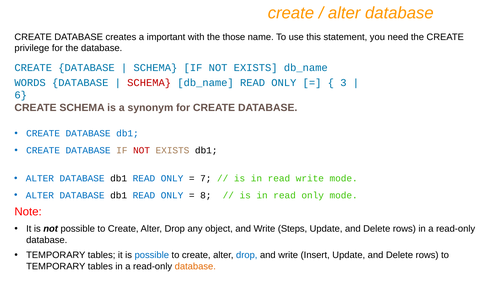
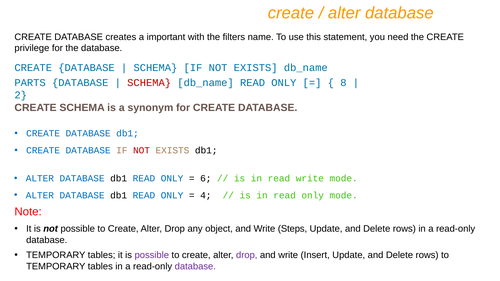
those: those -> filters (234, 37)
WORDS: WORDS -> PARTS (30, 83)
3: 3 -> 8 (343, 83)
6: 6 -> 2 (21, 95)
7: 7 -> 6 (206, 179)
8: 8 -> 4 (206, 196)
possible colour: blue -> purple (152, 255)
drop colour: blue -> purple (247, 255)
database colour: orange -> purple (195, 267)
